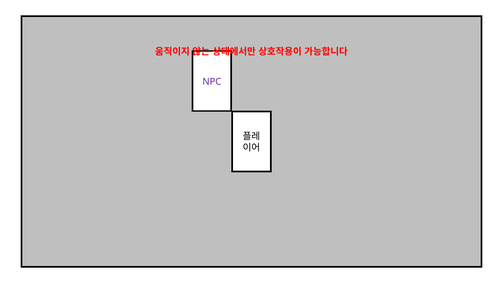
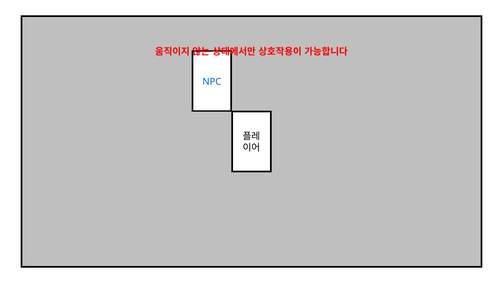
NPC colour: purple -> blue (212, 82)
